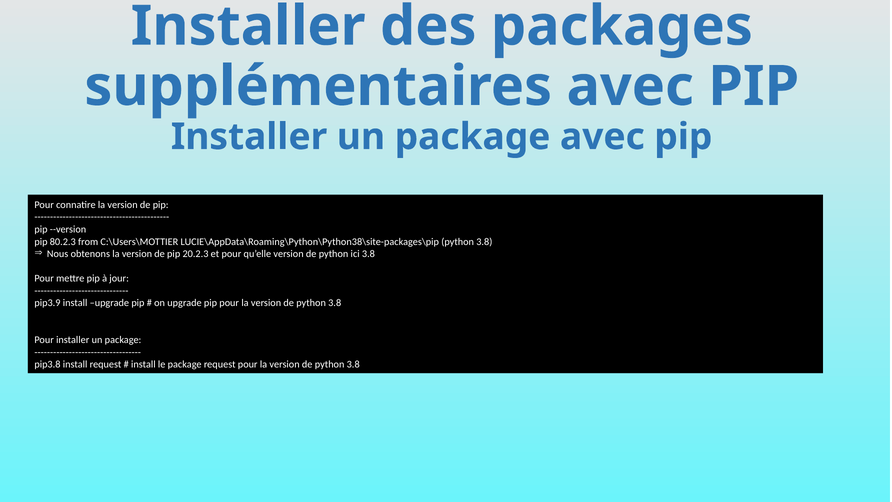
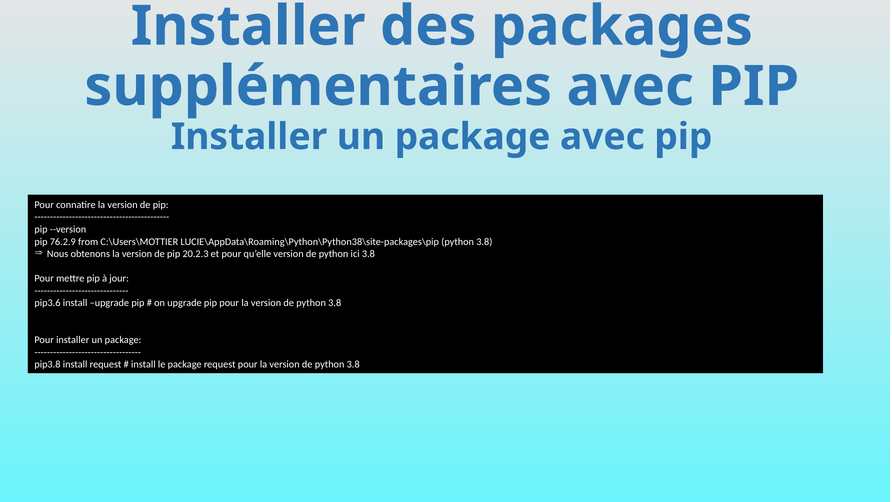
80.2.3: 80.2.3 -> 76.2.9 (63, 242)
pip3.9: pip3.9 -> pip3.6 (47, 303)
